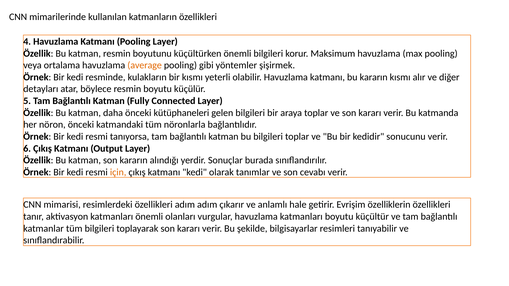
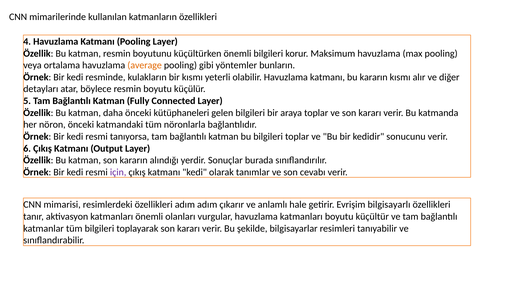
şişirmek: şişirmek -> bunların (277, 65)
için colour: orange -> purple (118, 172)
özelliklerin: özelliklerin -> bilgisayarlı (389, 205)
